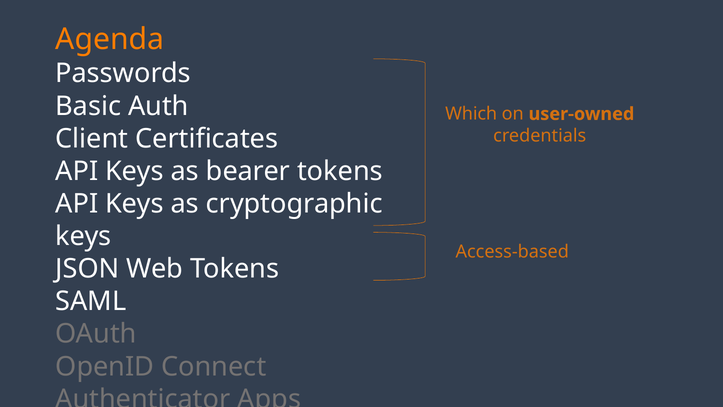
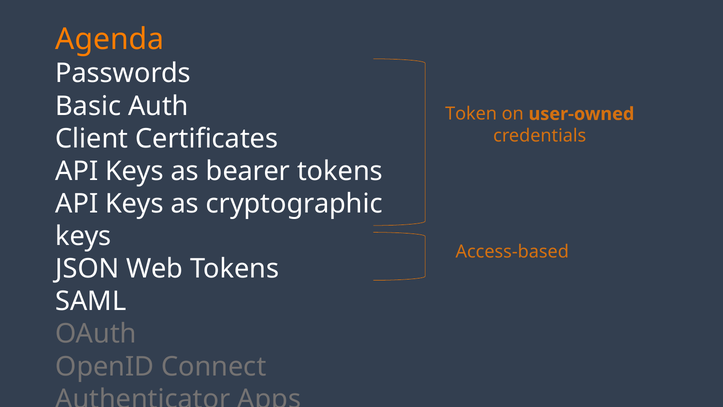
Which: Which -> Token (471, 114)
